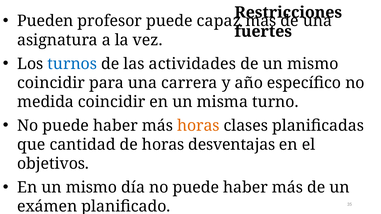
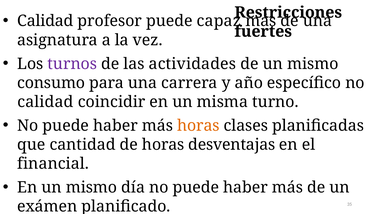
Pueden: Pueden -> Calidad (45, 21)
turnos colour: blue -> purple (72, 64)
coincidir: coincidir -> consumo (51, 83)
medida: medida -> calidad (45, 102)
objetivos: objetivos -> financial (53, 164)
